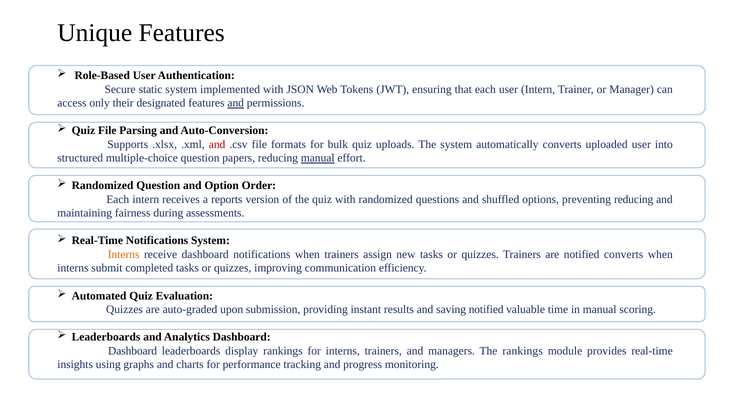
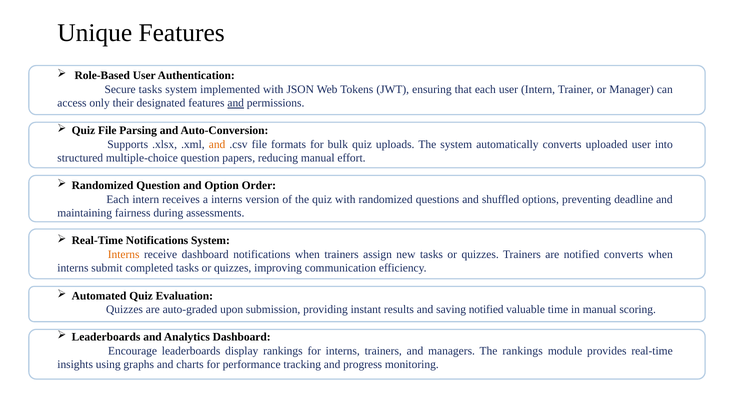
Secure static: static -> tasks (150, 89)
and colour: red -> orange (217, 144)
manual underline: present -> none (318, 158)
a reports: reports -> interns (227, 199)
preventing reducing: reducing -> deadline (634, 199)
Dashboard: Dashboard -> Encourage (133, 351)
